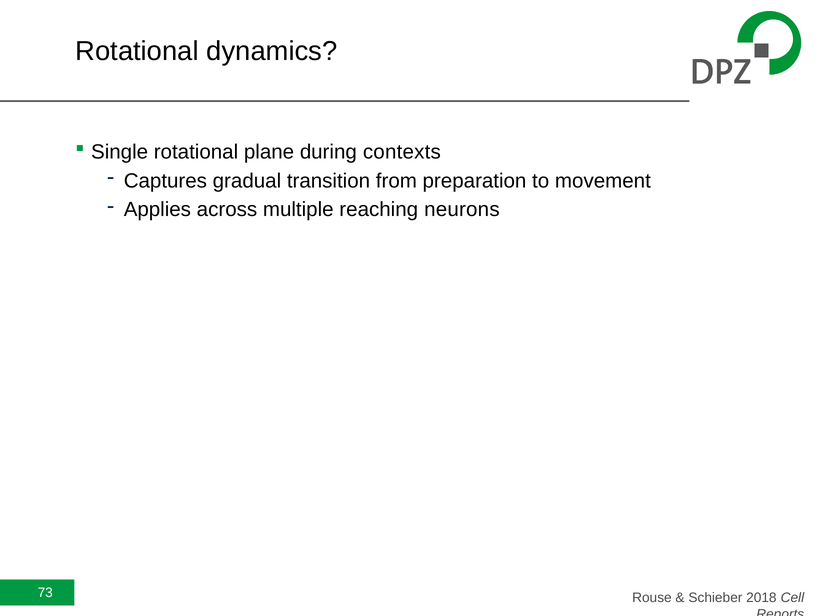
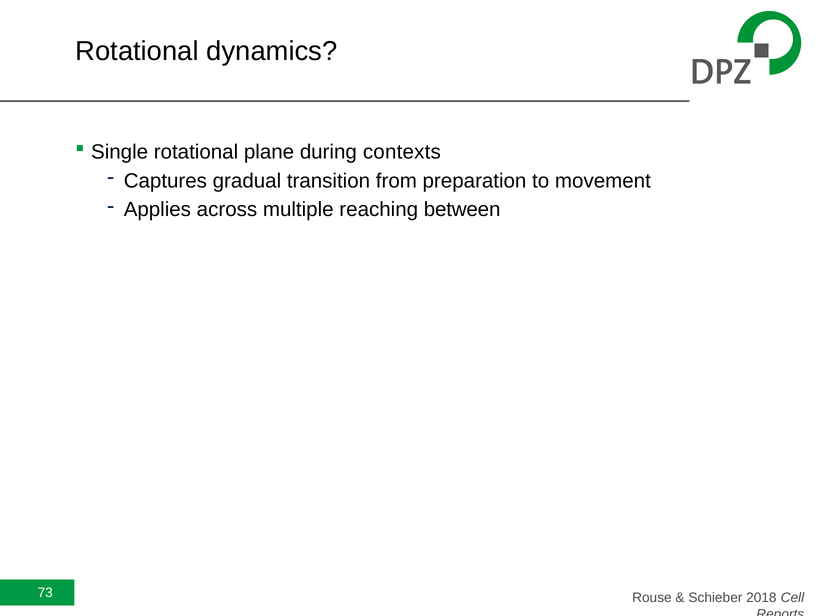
neurons: neurons -> between (462, 210)
